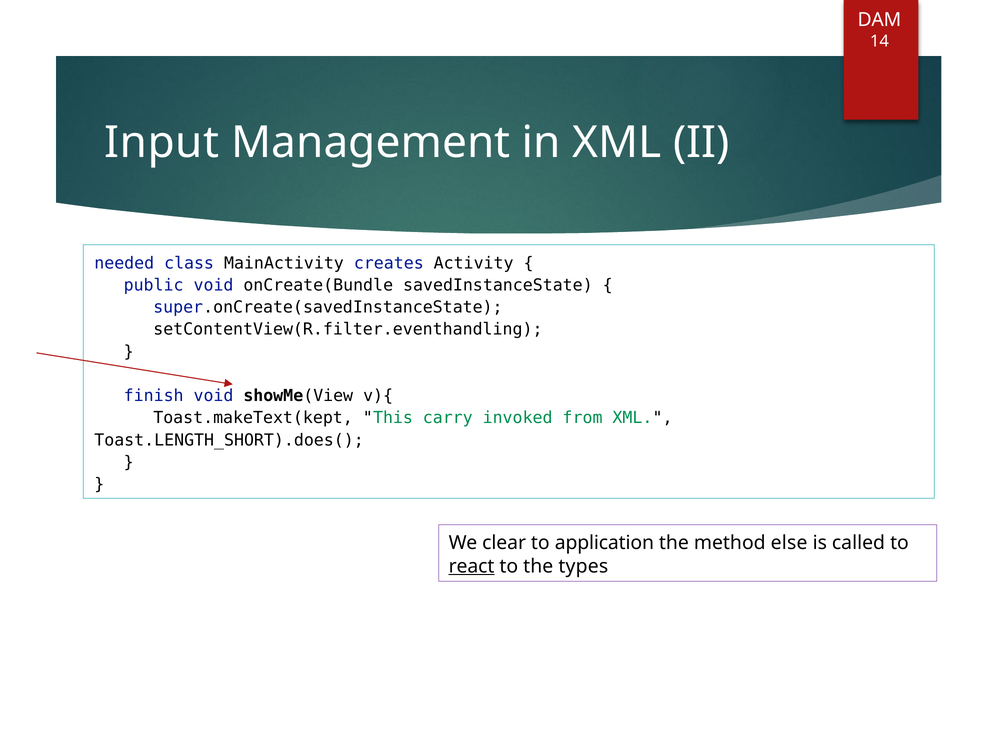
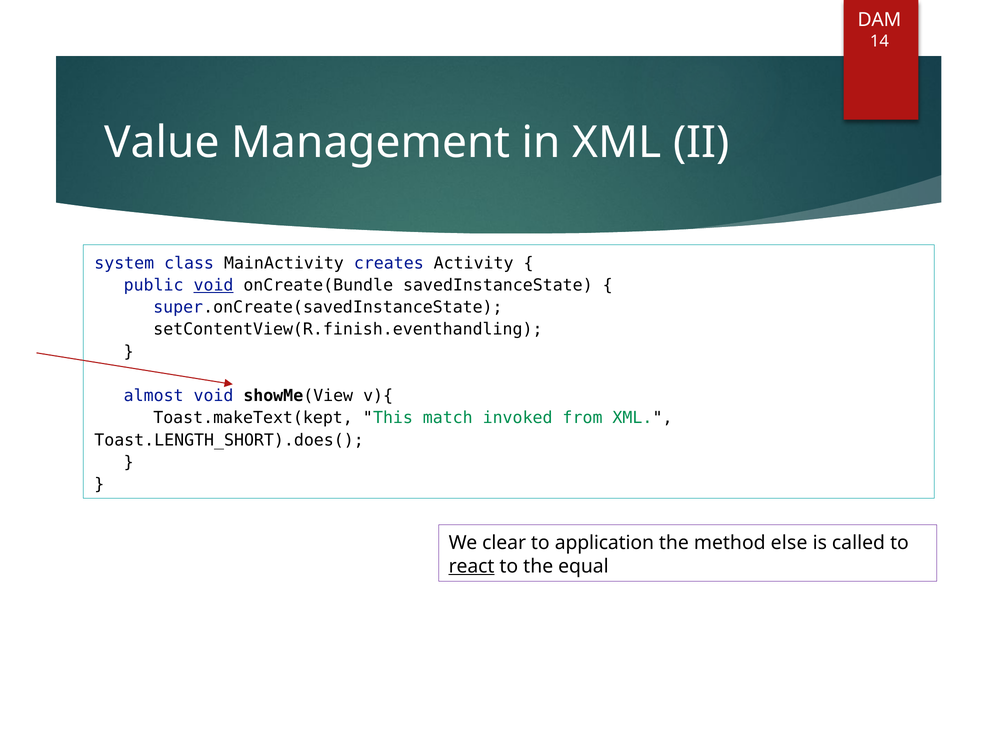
Input: Input -> Value (162, 143)
needed: needed -> system (124, 263)
void underline: none -> present (214, 285)
setContentView(R.filter.eventhandling: setContentView(R.filter.eventhandling -> setContentView(R.finish.eventhandling (348, 330)
finish: finish -> almost (154, 396)
carry: carry -> match (448, 418)
types: types -> equal (583, 566)
